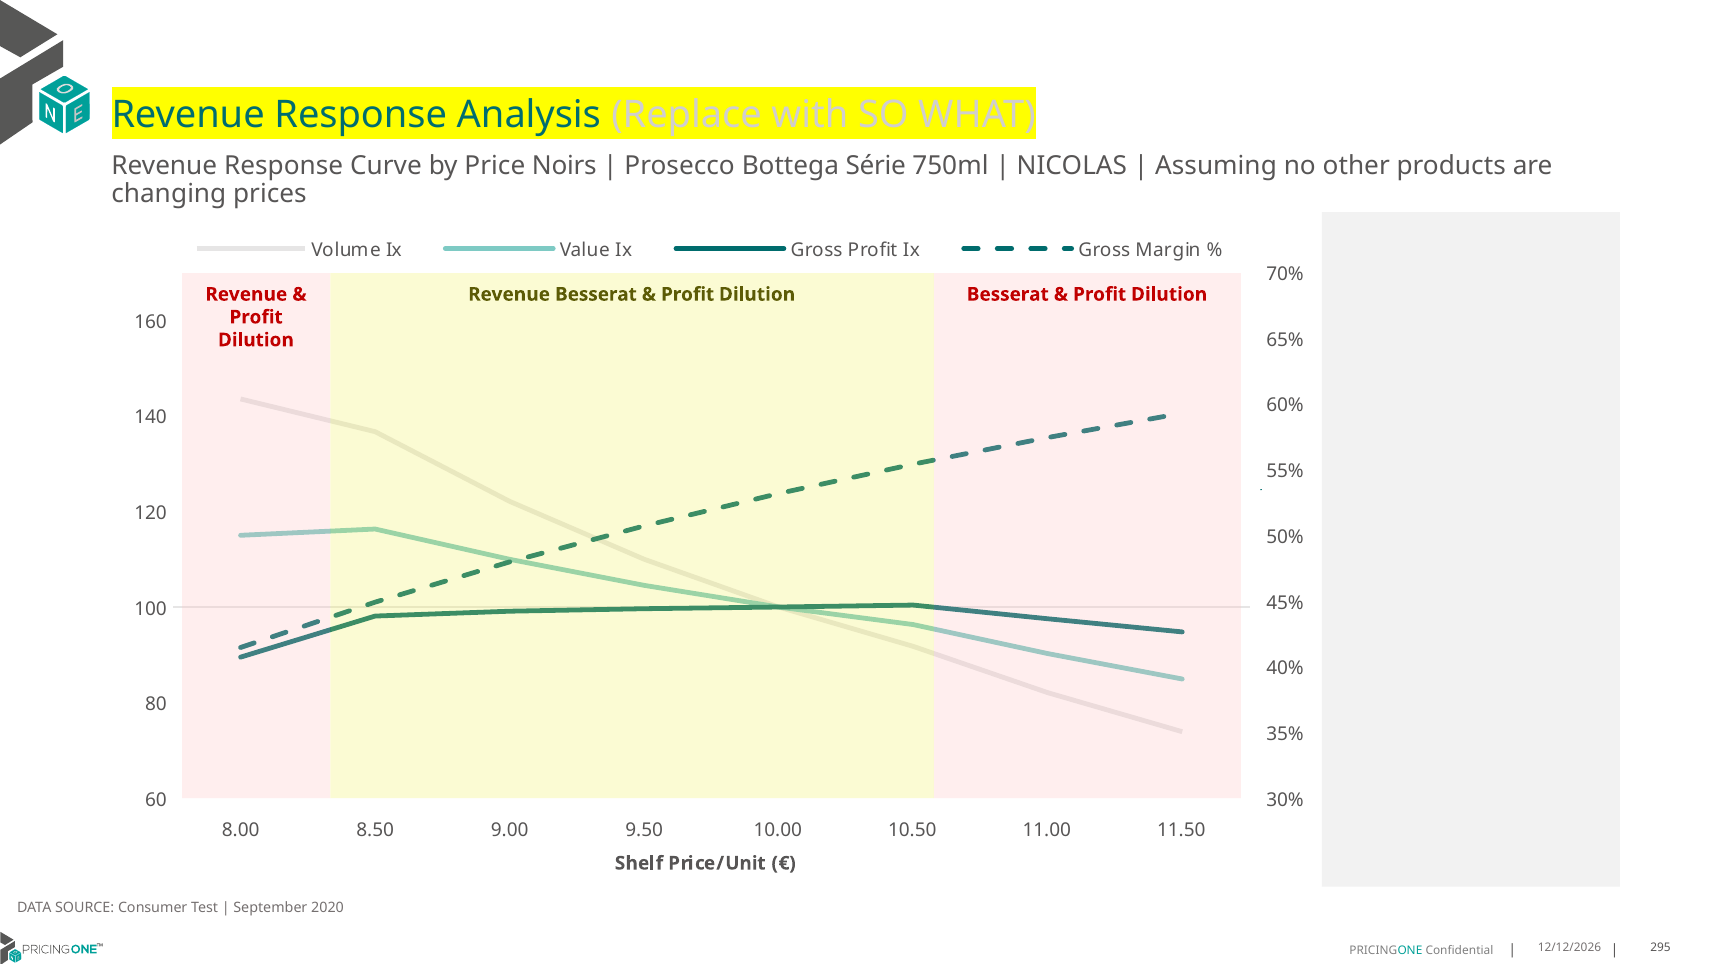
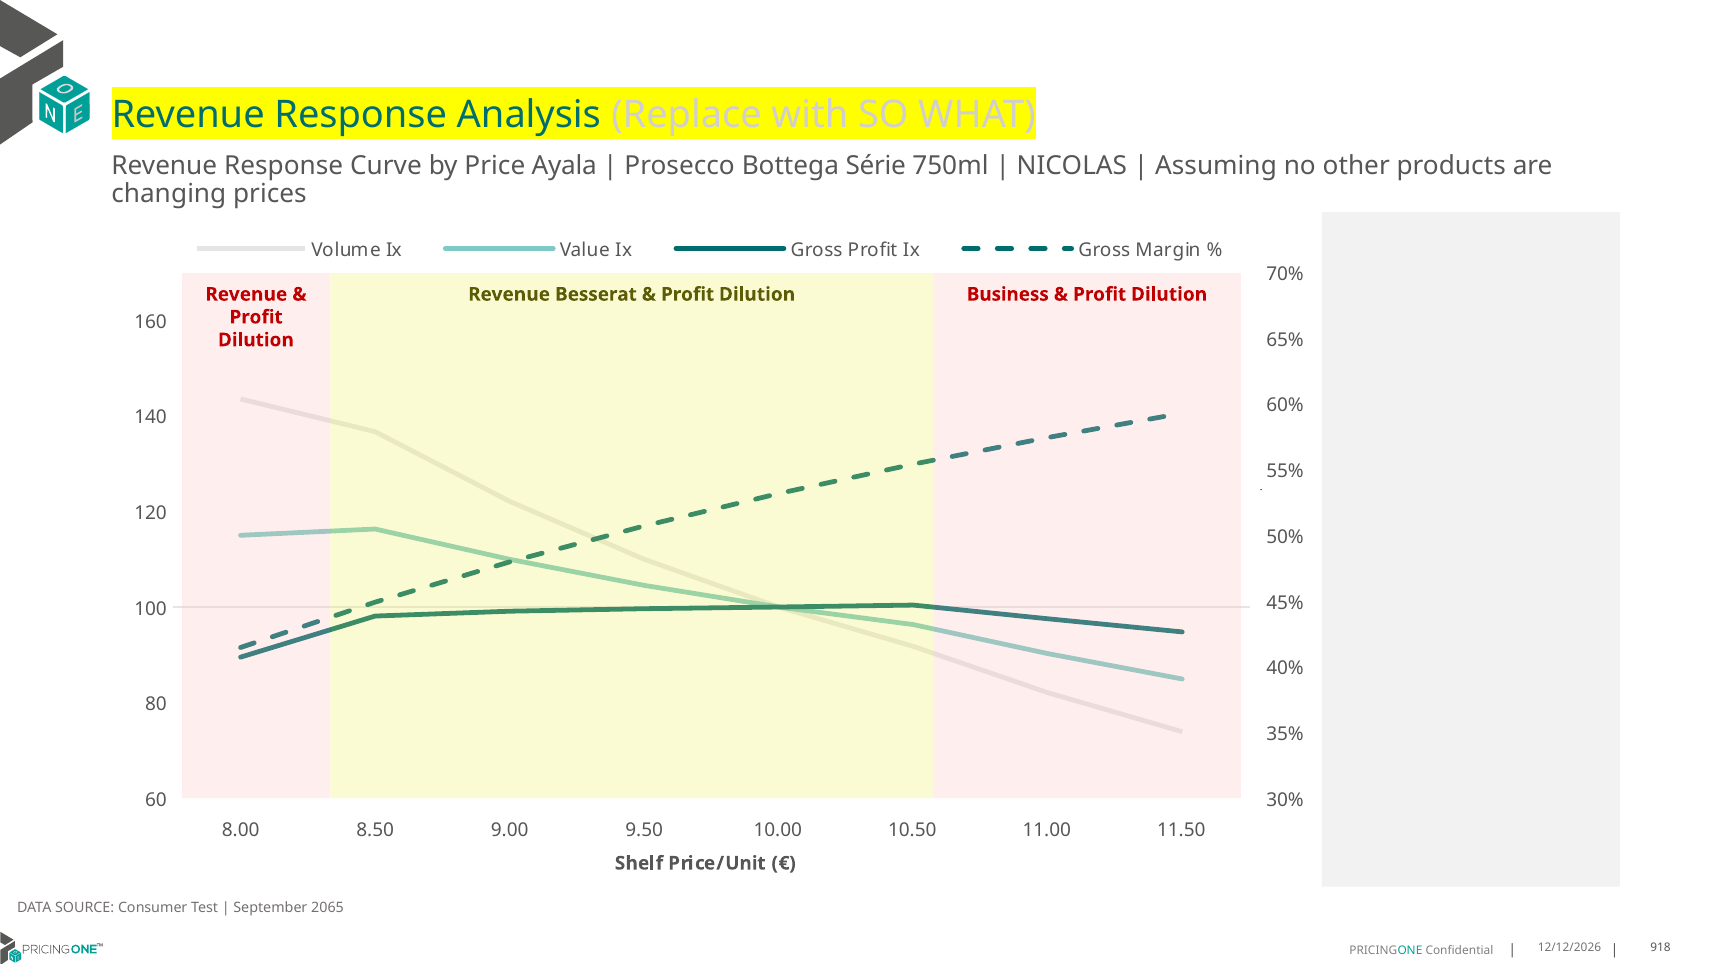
Noirs: Noirs -> Ayala (564, 166)
Dilution Besserat: Besserat -> Business (1008, 294)
2020: 2020 -> 2065 (328, 908)
295: 295 -> 918 (1661, 947)
